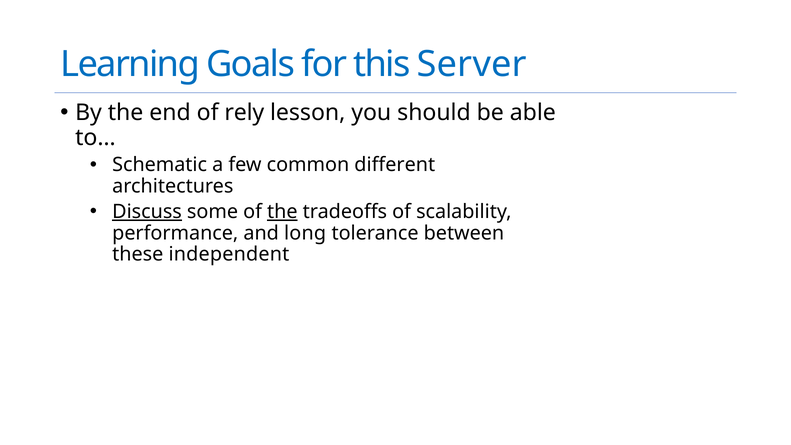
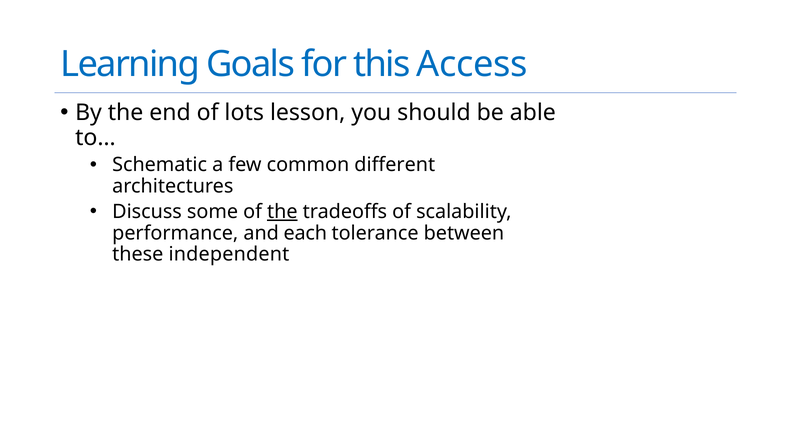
Server: Server -> Access (472, 64)
rely: rely -> lots (244, 113)
Discuss underline: present -> none (147, 212)
long: long -> each (305, 233)
